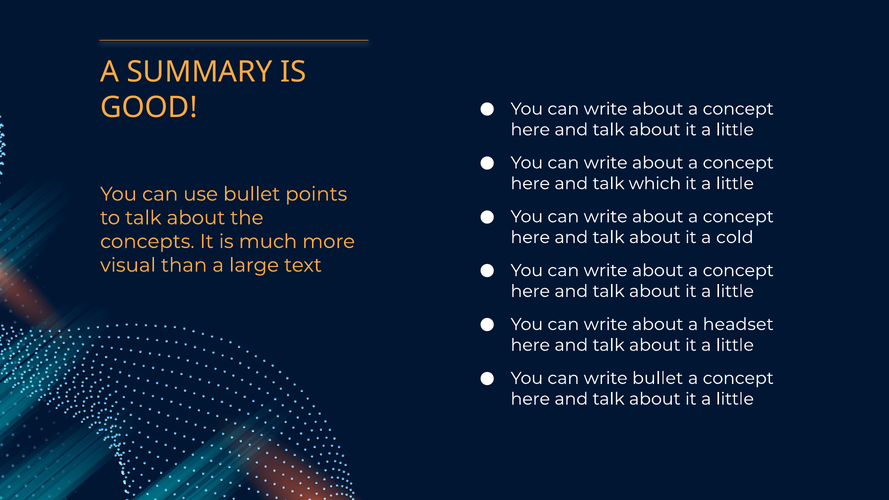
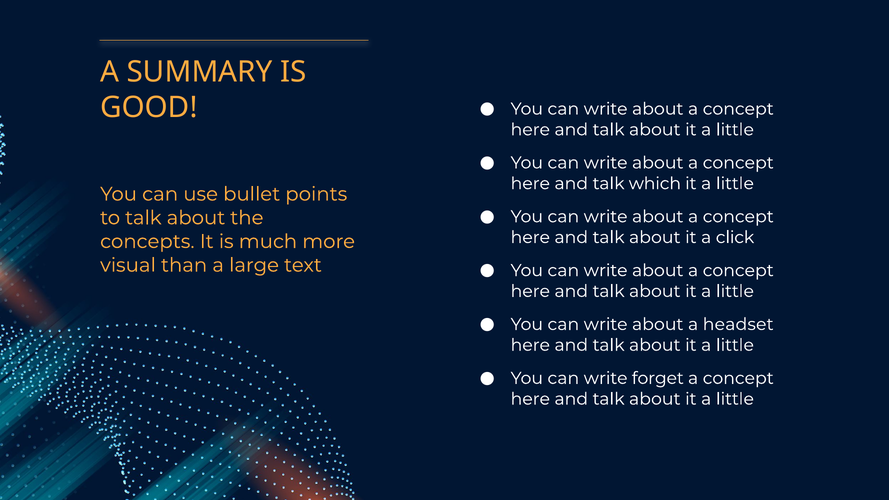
cold: cold -> click (735, 237)
write bullet: bullet -> forget (658, 378)
